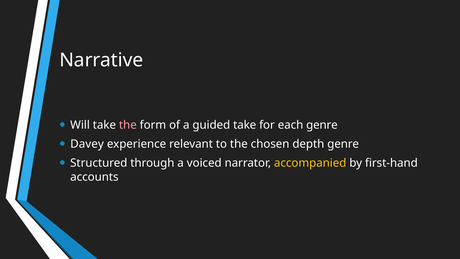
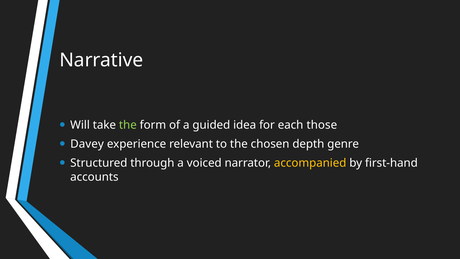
the colour: pink -> light green (128, 125)
guided take: take -> idea (245, 125)
each genre: genre -> those (322, 125)
